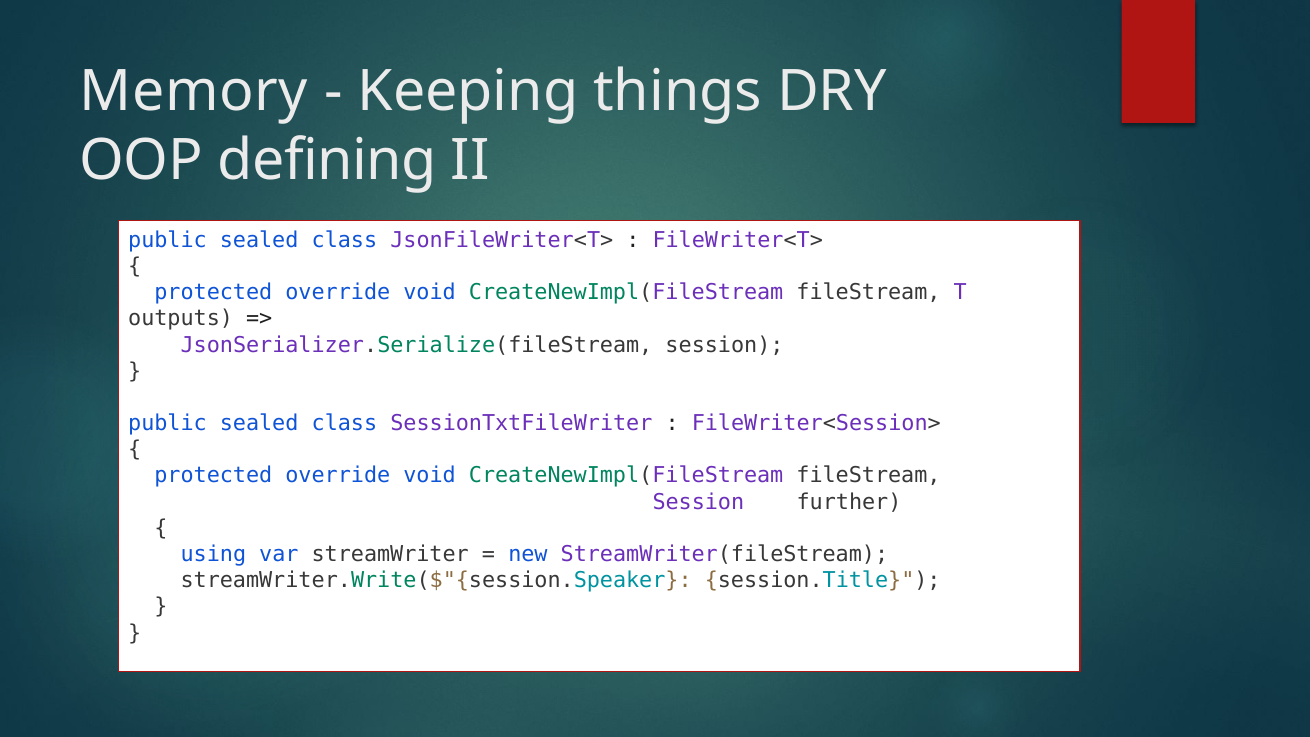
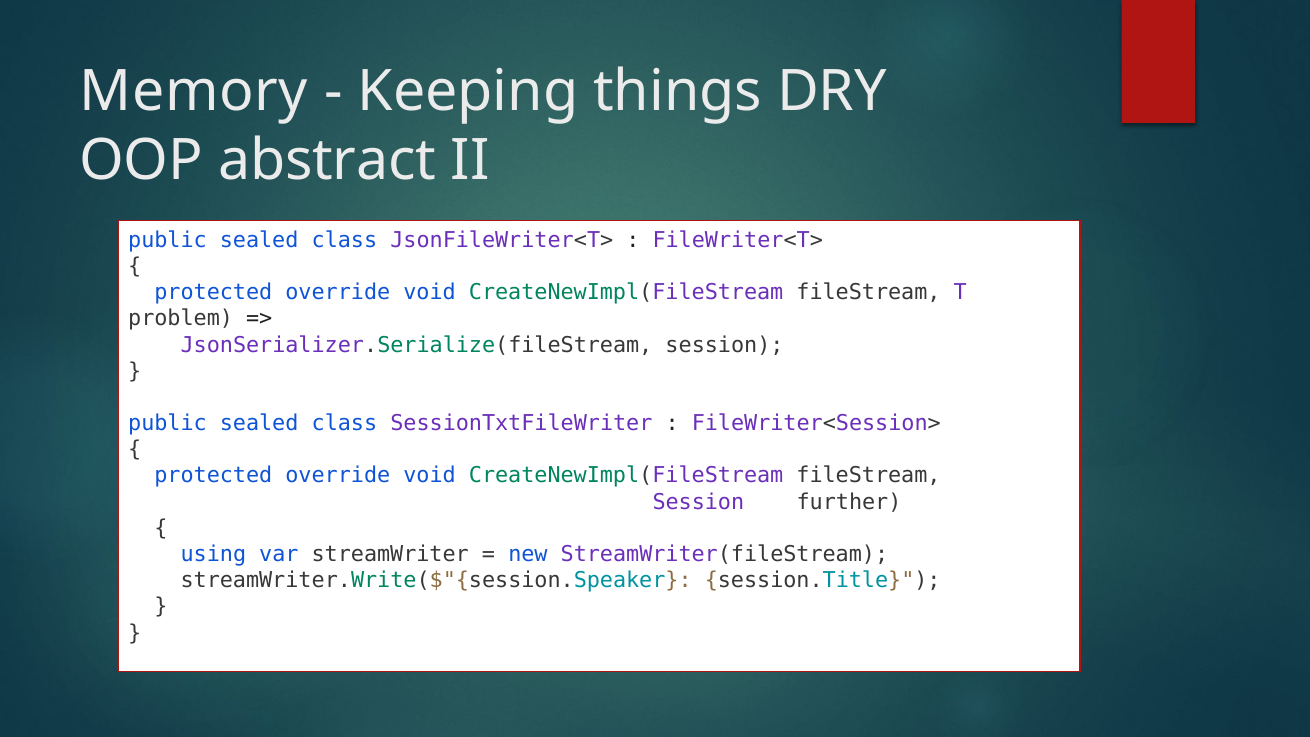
defining: defining -> abstract (327, 161)
outputs: outputs -> problem (181, 319)
